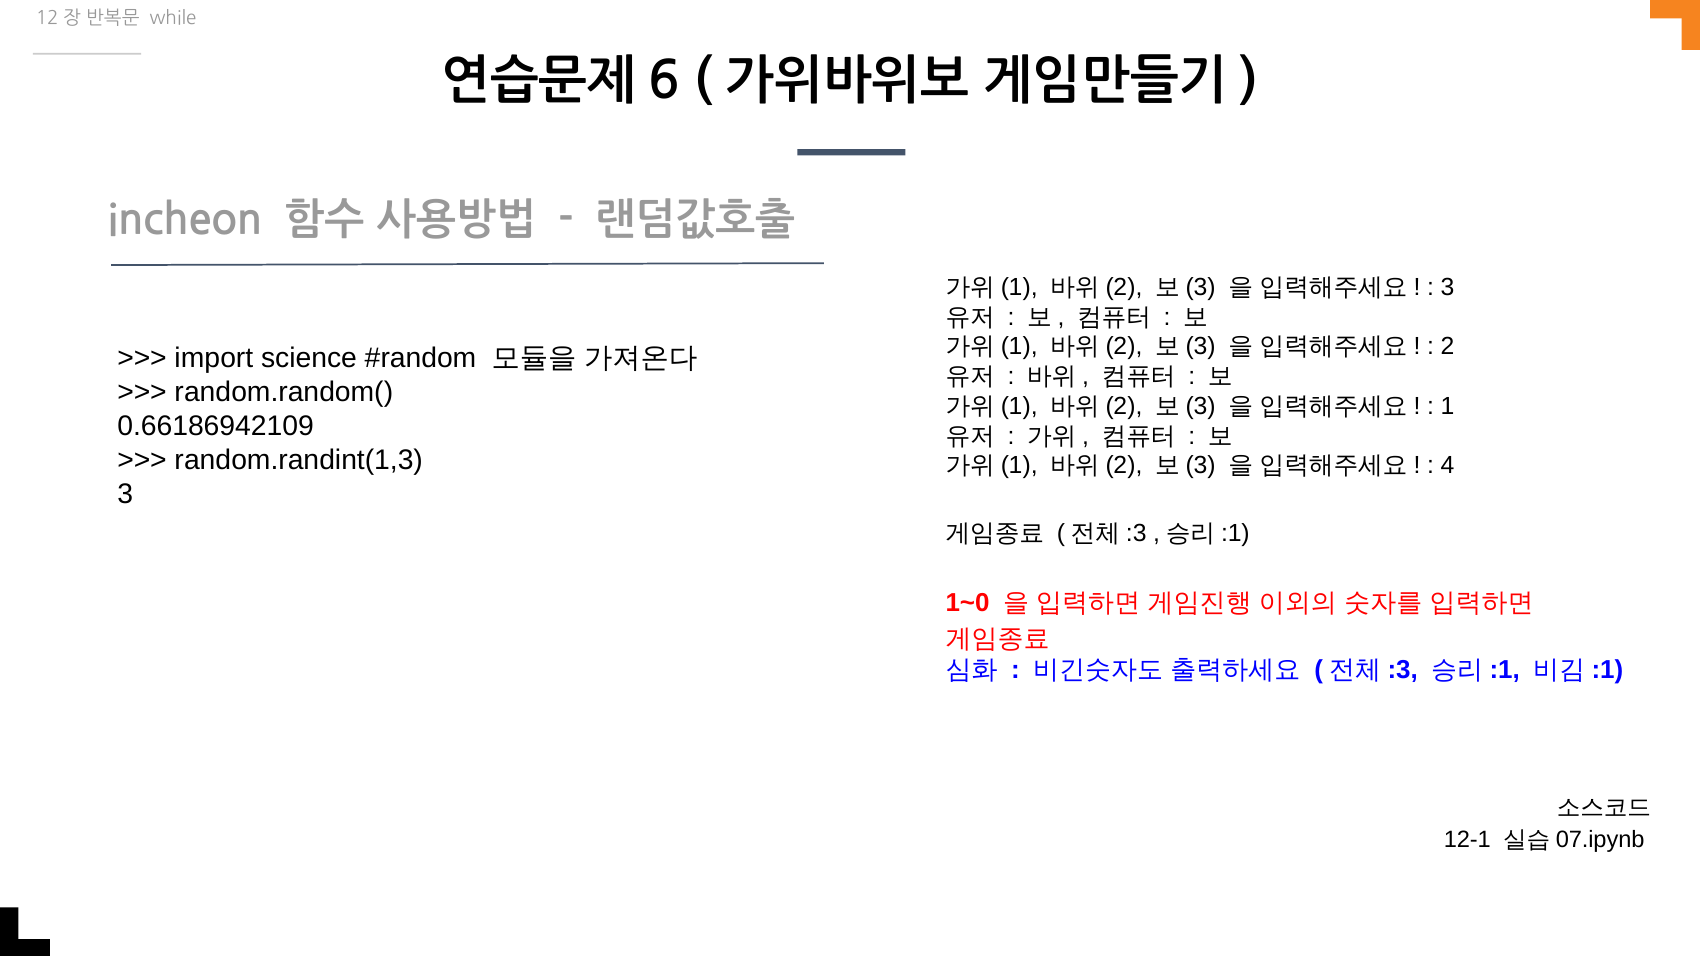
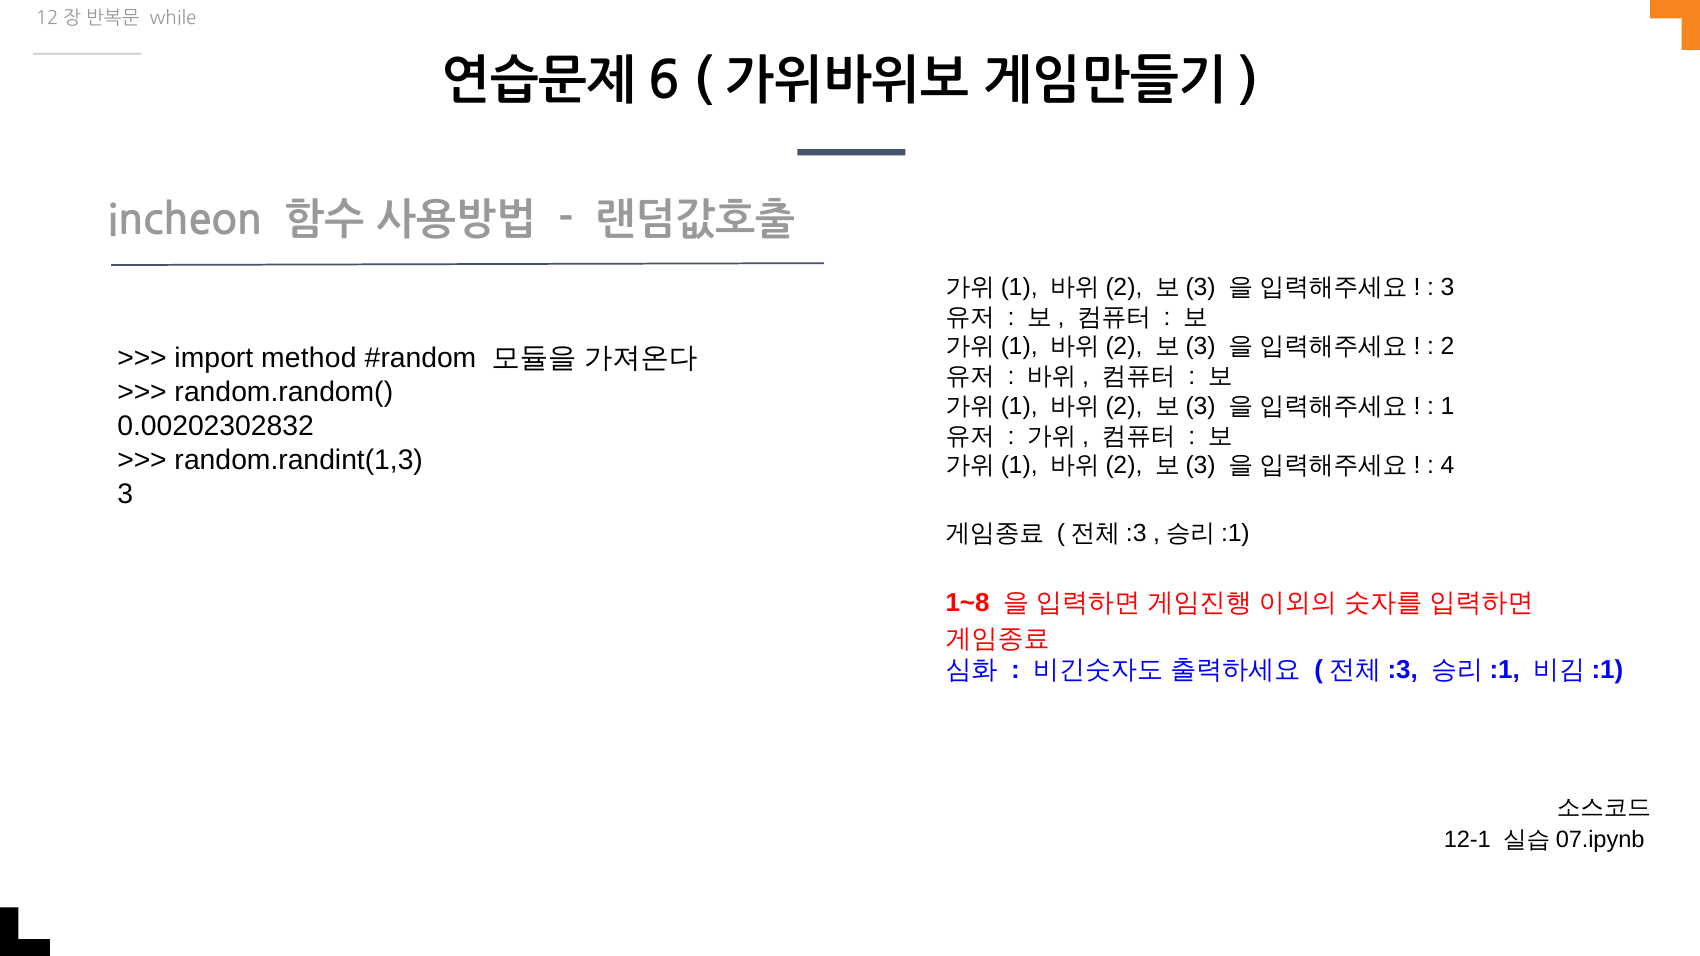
science: science -> method (309, 358)
0.66186942109: 0.66186942109 -> 0.00202302832 (216, 426)
1~0: 1~0 -> 1~8 (968, 603)
